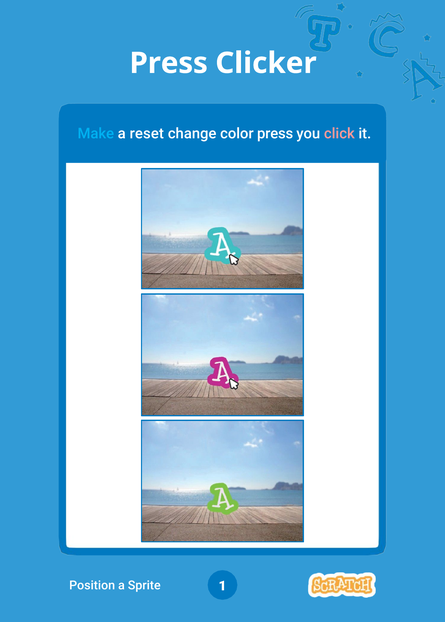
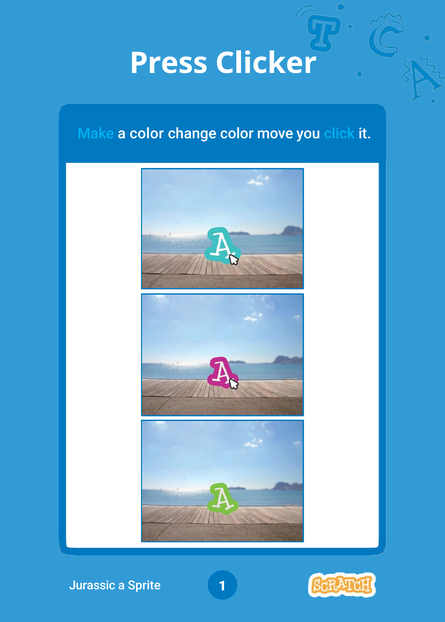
a reset: reset -> color (147, 134)
color press: press -> move (275, 134)
click colour: pink -> light blue (339, 134)
Position: Position -> Jurassic (92, 586)
